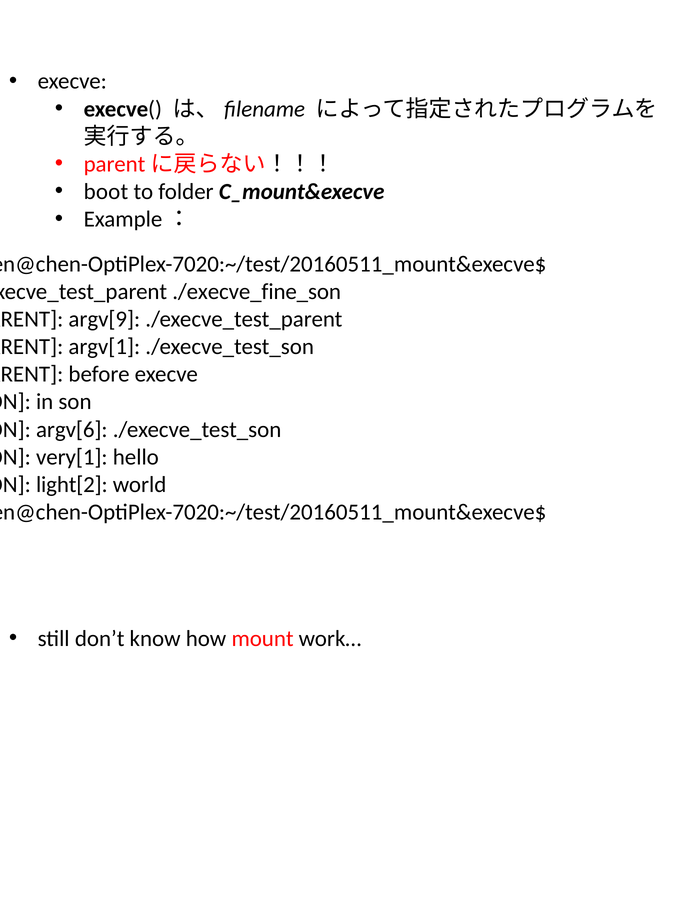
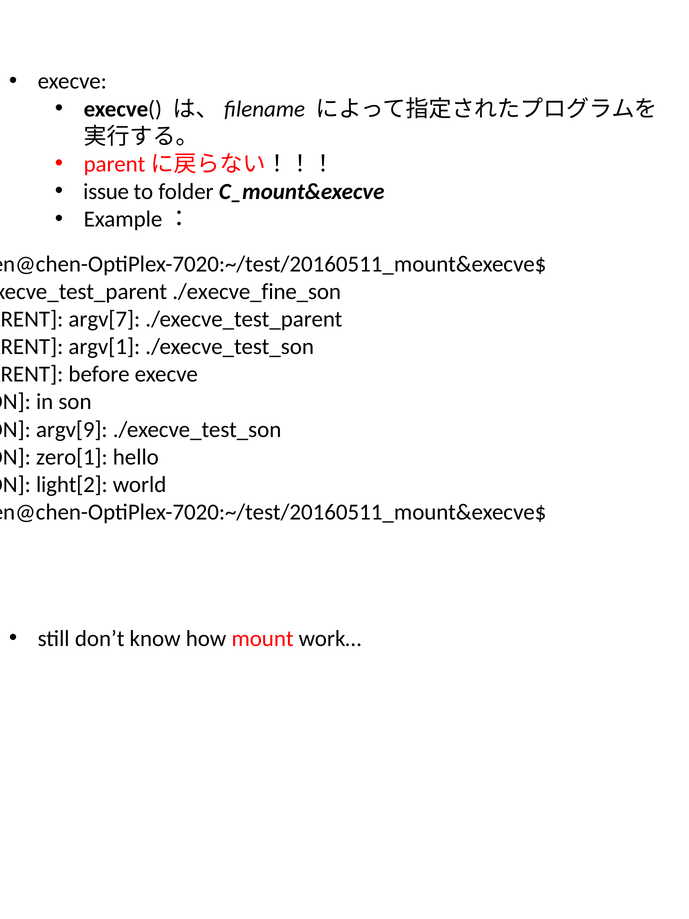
boot: boot -> issue (106, 192)
argv[9: argv[9 -> argv[7 (104, 319)
argv[6: argv[6 -> argv[9 (72, 429)
very[1: very[1 -> zero[1 (72, 457)
